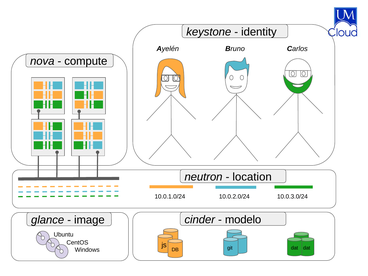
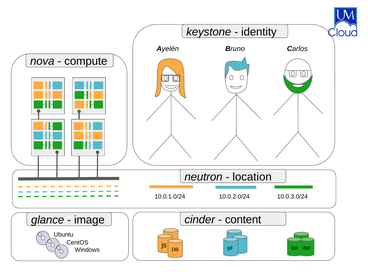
modelo: modelo -> content (243, 220)
